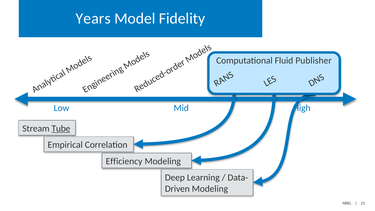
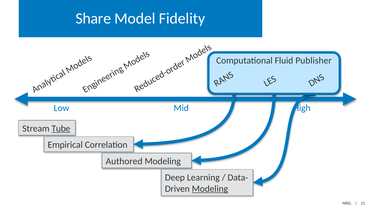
Years: Years -> Share (93, 18)
Efficiency: Efficiency -> Authored (124, 161)
Modeling underline: none -> present (210, 189)
